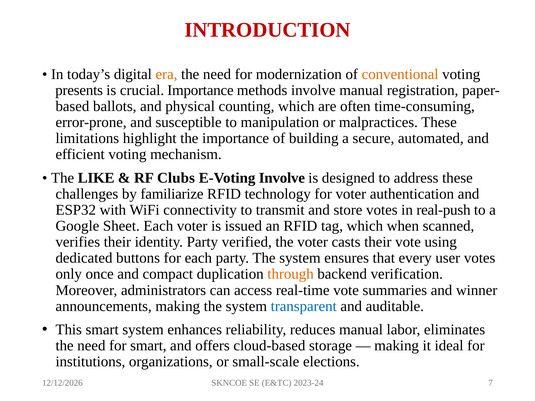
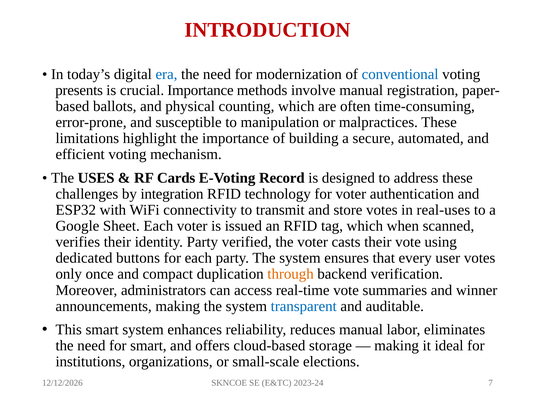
era colour: orange -> blue (166, 74)
conventional colour: orange -> blue (400, 74)
LIKE: LIKE -> USES (96, 178)
Clubs: Clubs -> Cards (176, 178)
E-Voting Involve: Involve -> Record (282, 178)
familiarize: familiarize -> integration (172, 194)
real-push: real-push -> real-uses (443, 210)
